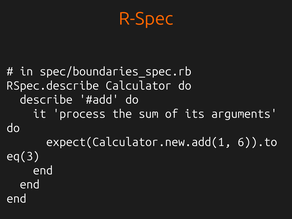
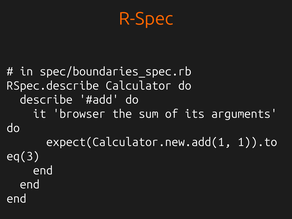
process: process -> browser (79, 114)
6)).to: 6)).to -> 1)).to (257, 142)
